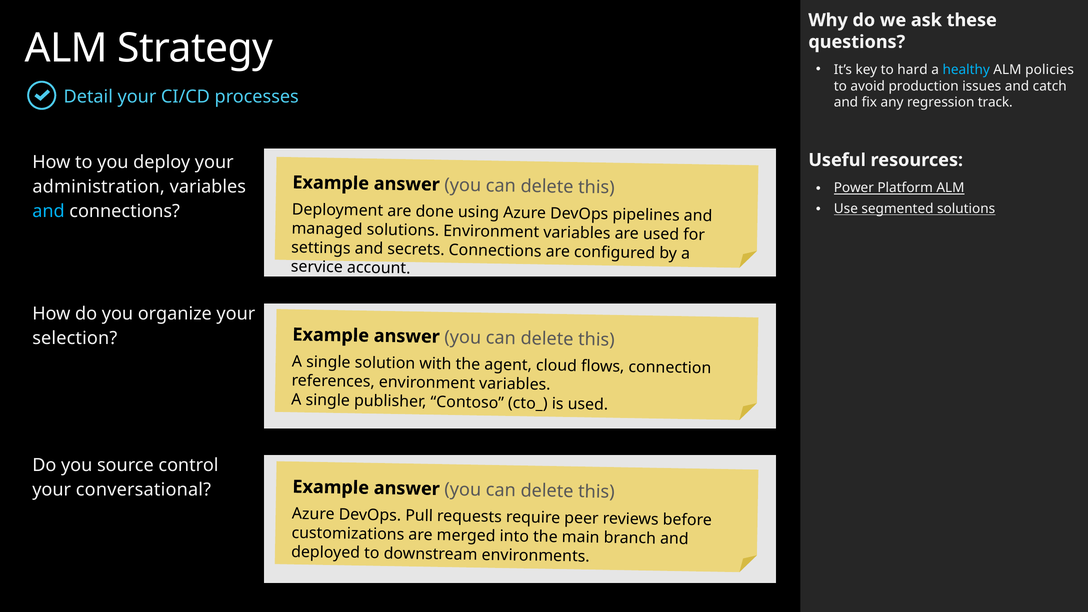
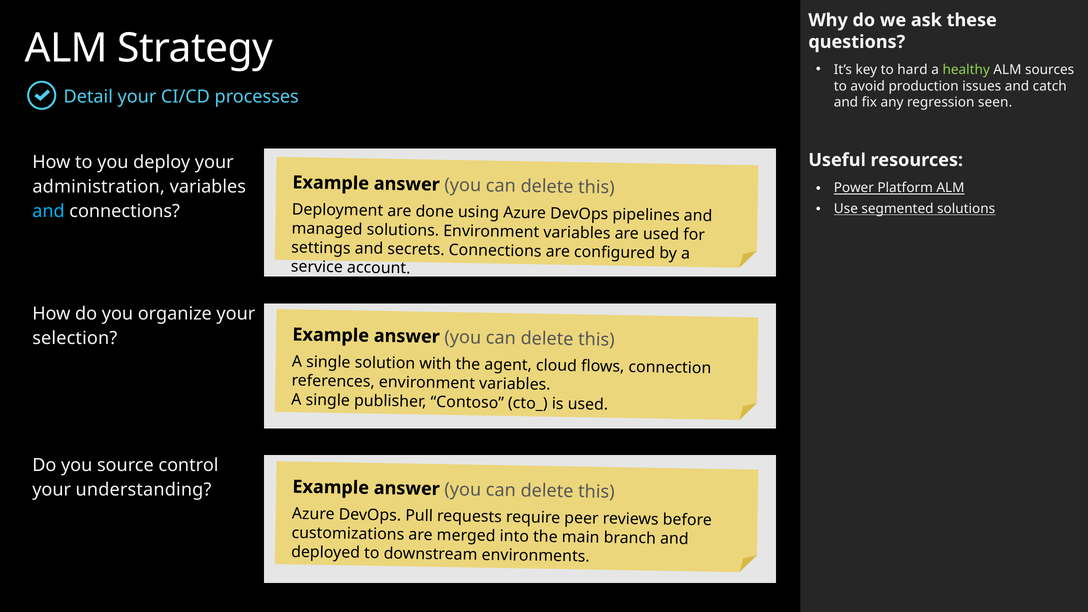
healthy colour: light blue -> light green (966, 70)
policies: policies -> sources (1050, 70)
track: track -> seen (995, 102)
conversational: conversational -> understanding (143, 490)
